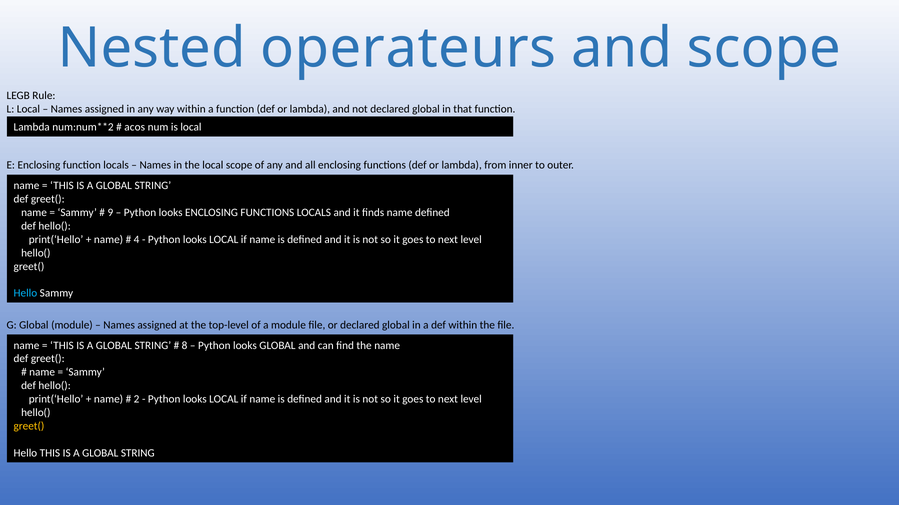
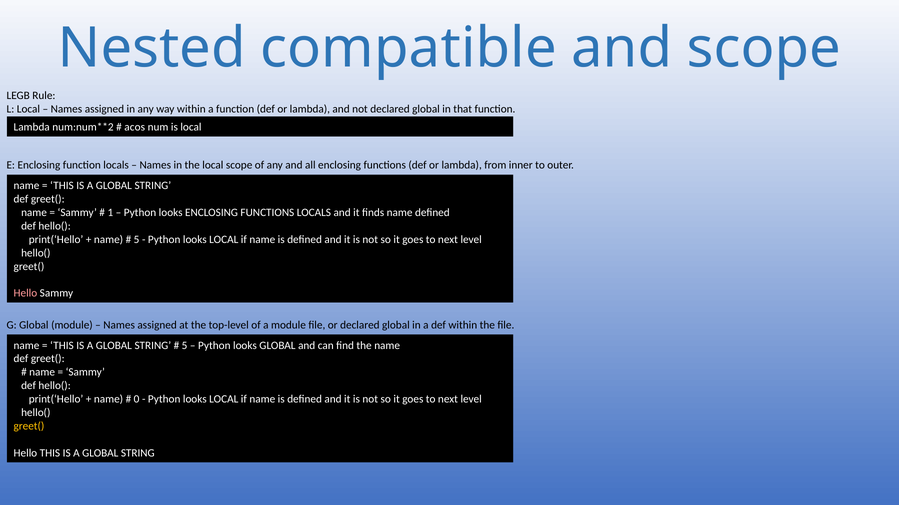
operateurs: operateurs -> compatible (408, 49)
9: 9 -> 1 (110, 213)
4: 4 -> 5 (137, 240)
Hello colour: light blue -> pink (25, 294)
8: 8 -> 5 (185, 346)
2: 2 -> 0 (137, 400)
